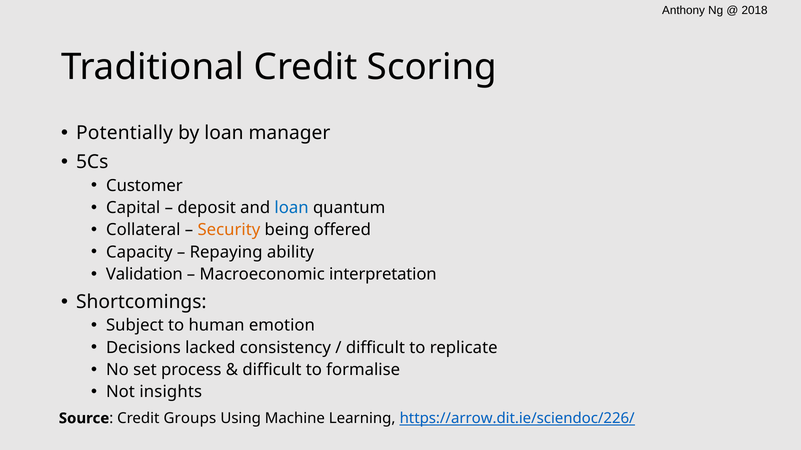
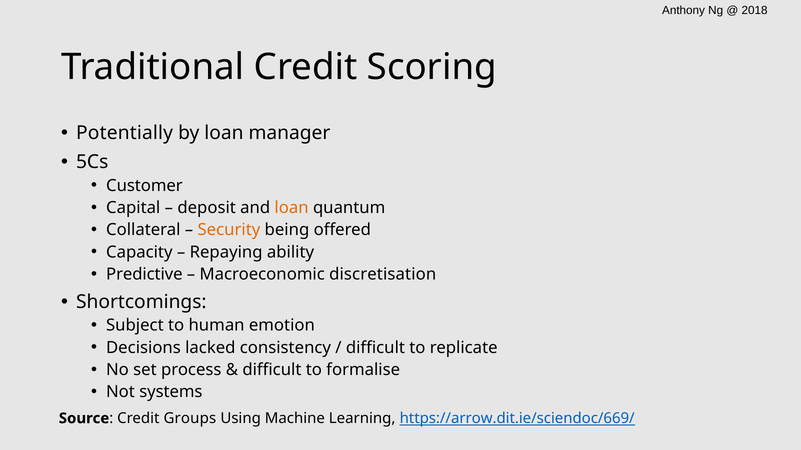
loan colour: blue -> orange (292, 208)
Validation: Validation -> Predictive (144, 275)
interpretation: interpretation -> discretisation (383, 275)
insights: insights -> systems (171, 392)
https://arrow.dit.ie/sciendoc/226/: https://arrow.dit.ie/sciendoc/226/ -> https://arrow.dit.ie/sciendoc/669/ (517, 419)
